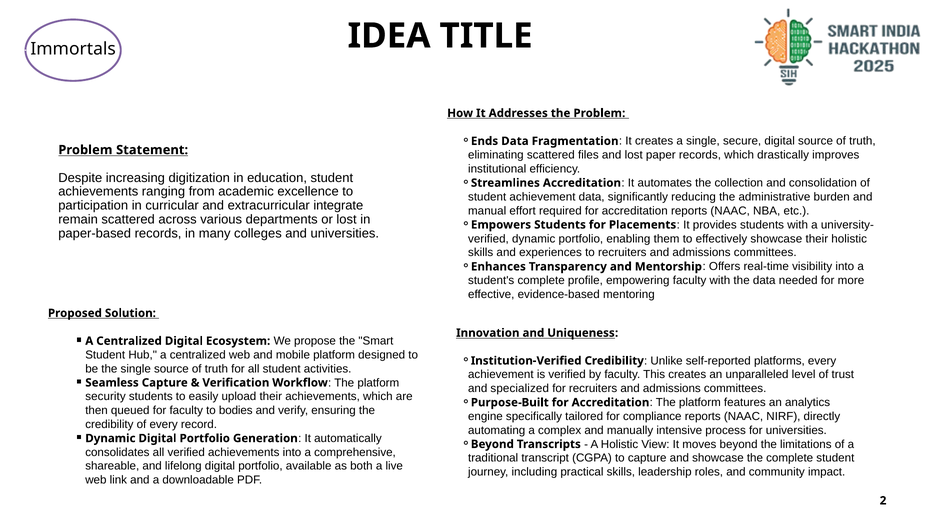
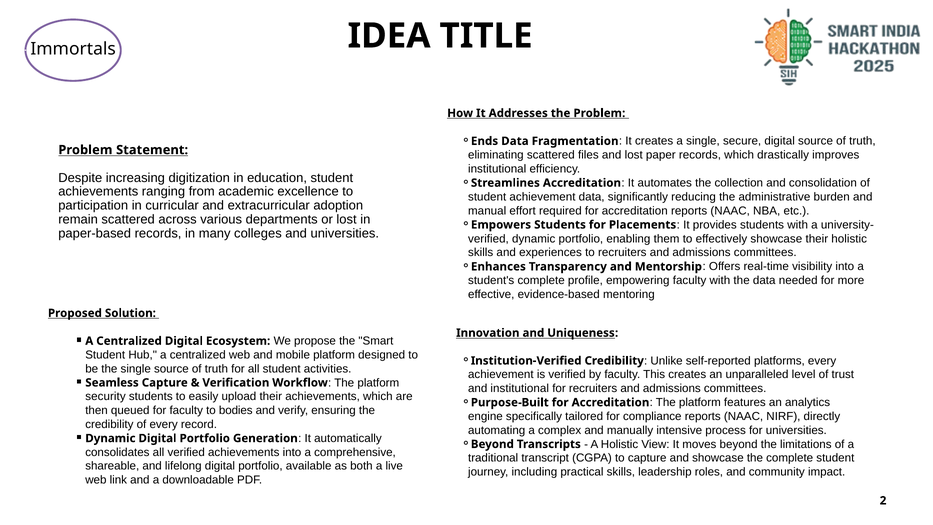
integrate: integrate -> adoption (338, 206)
and specialized: specialized -> institutional (520, 388)
